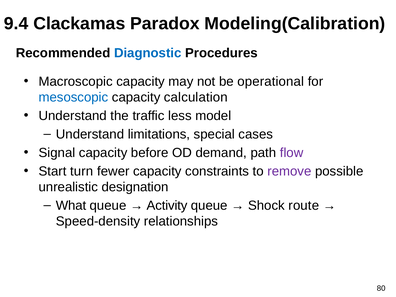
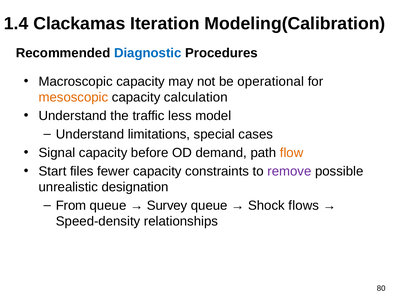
9.4: 9.4 -> 1.4 (16, 24)
Paradox: Paradox -> Iteration (165, 24)
mesoscopic colour: blue -> orange (73, 97)
flow colour: purple -> orange (292, 153)
turn: turn -> files (82, 171)
What: What -> From (71, 206)
Activity: Activity -> Survey (167, 206)
route: route -> flows (304, 206)
